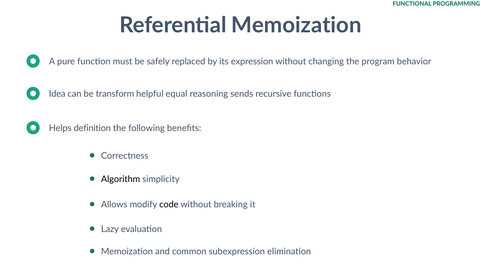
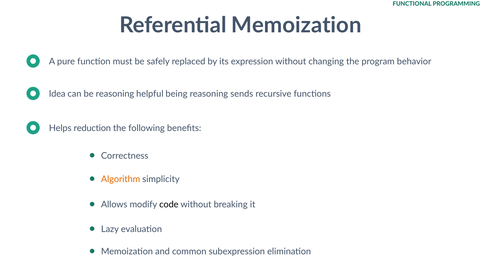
be transform: transform -> reasoning (115, 94)
equal: equal -> being (177, 94)
definition: definition -> reduction (92, 128)
Algorithm colour: black -> orange (121, 179)
